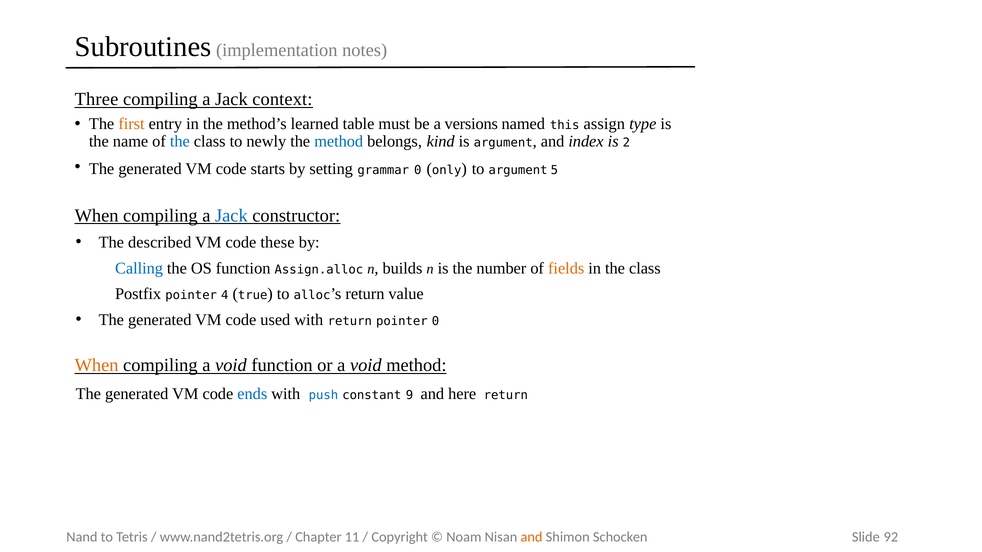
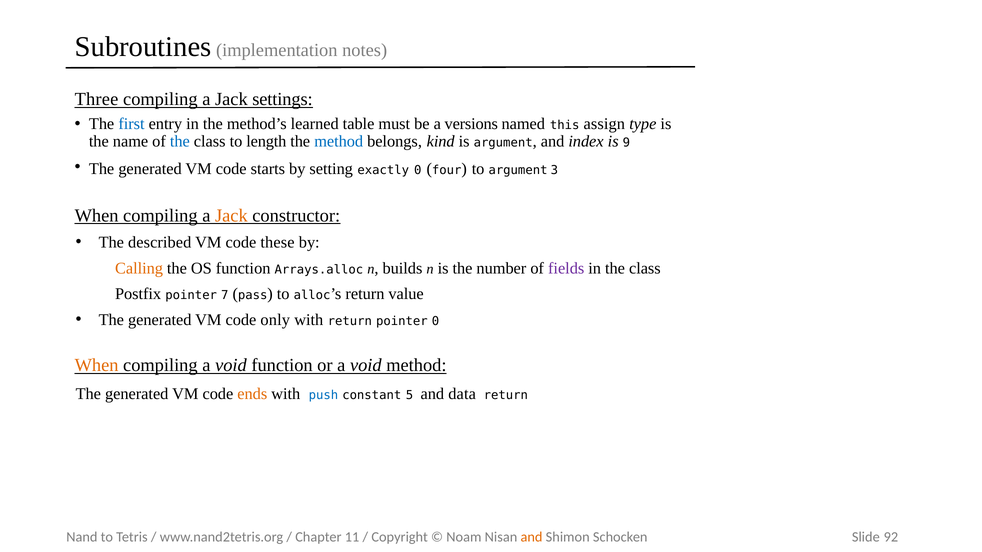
context: context -> settings (282, 99)
first colour: orange -> blue (131, 124)
newly: newly -> length (266, 142)
2: 2 -> 9 (626, 143)
grammar: grammar -> exactly (383, 170)
only: only -> four (447, 170)
5: 5 -> 3 (554, 170)
Jack colour: blue -> orange (231, 216)
Calling colour: blue -> orange (139, 268)
Assign.alloc: Assign.alloc -> Arrays.alloc (319, 270)
fields colour: orange -> purple (566, 268)
4: 4 -> 7 (225, 295)
true: true -> pass (253, 295)
used: used -> only (275, 320)
ends colour: blue -> orange (252, 394)
9: 9 -> 5 (410, 396)
here: here -> data (462, 394)
